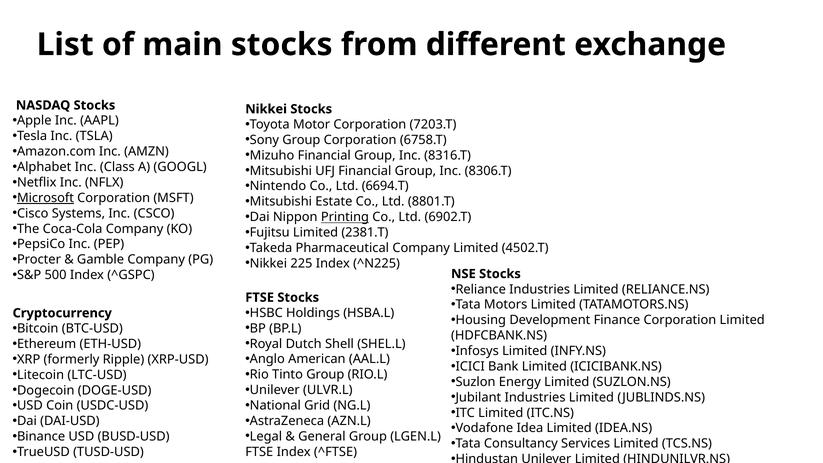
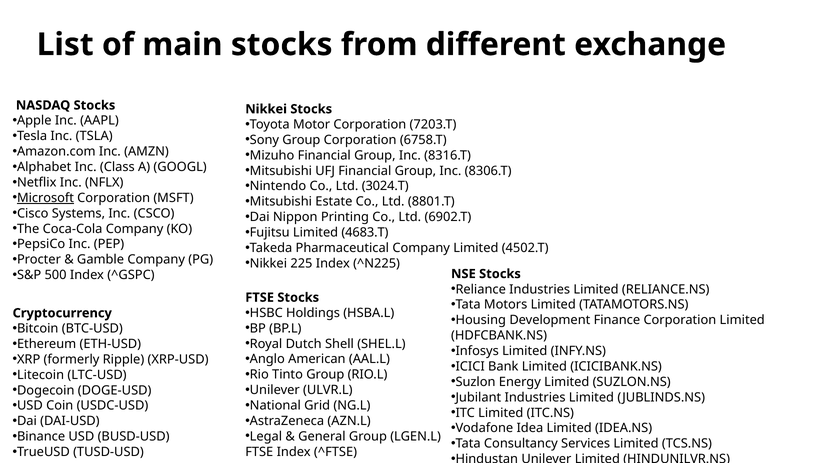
6694.T: 6694.T -> 3024.T (385, 186)
Printing underline: present -> none (345, 217)
2381.T: 2381.T -> 4683.T (365, 233)
